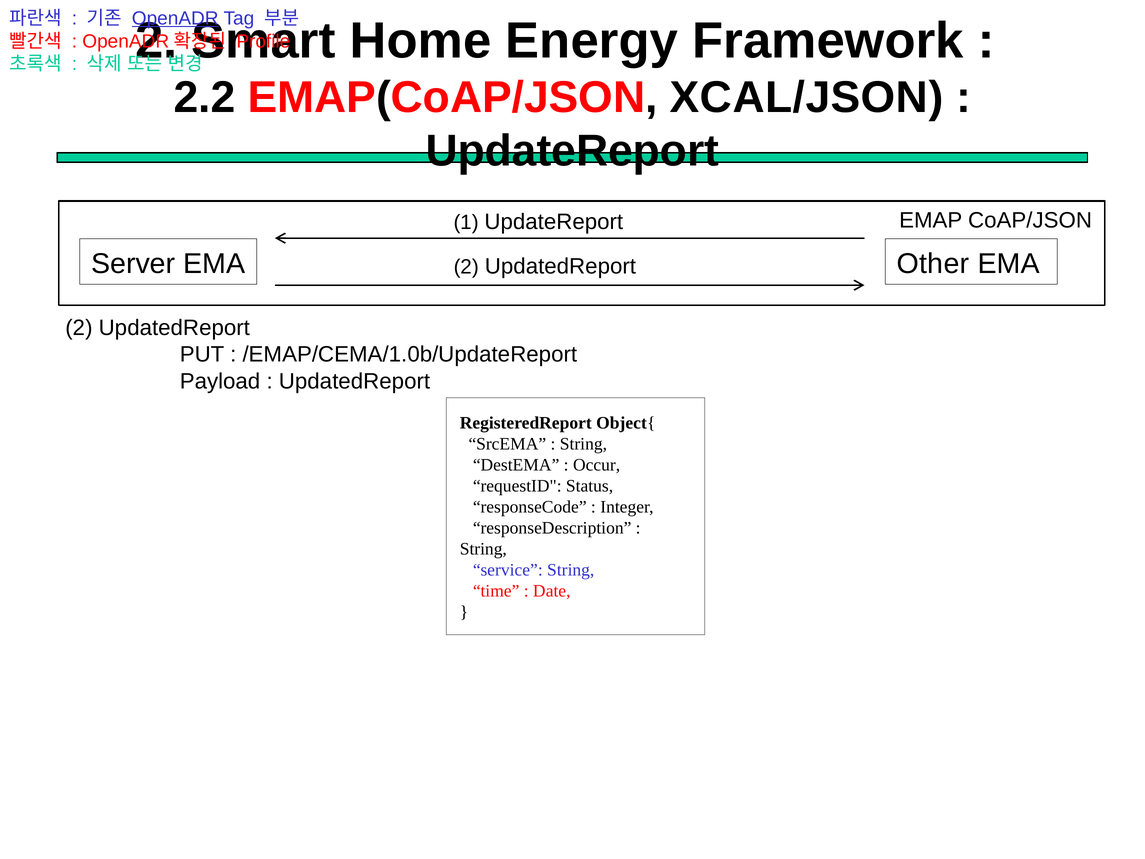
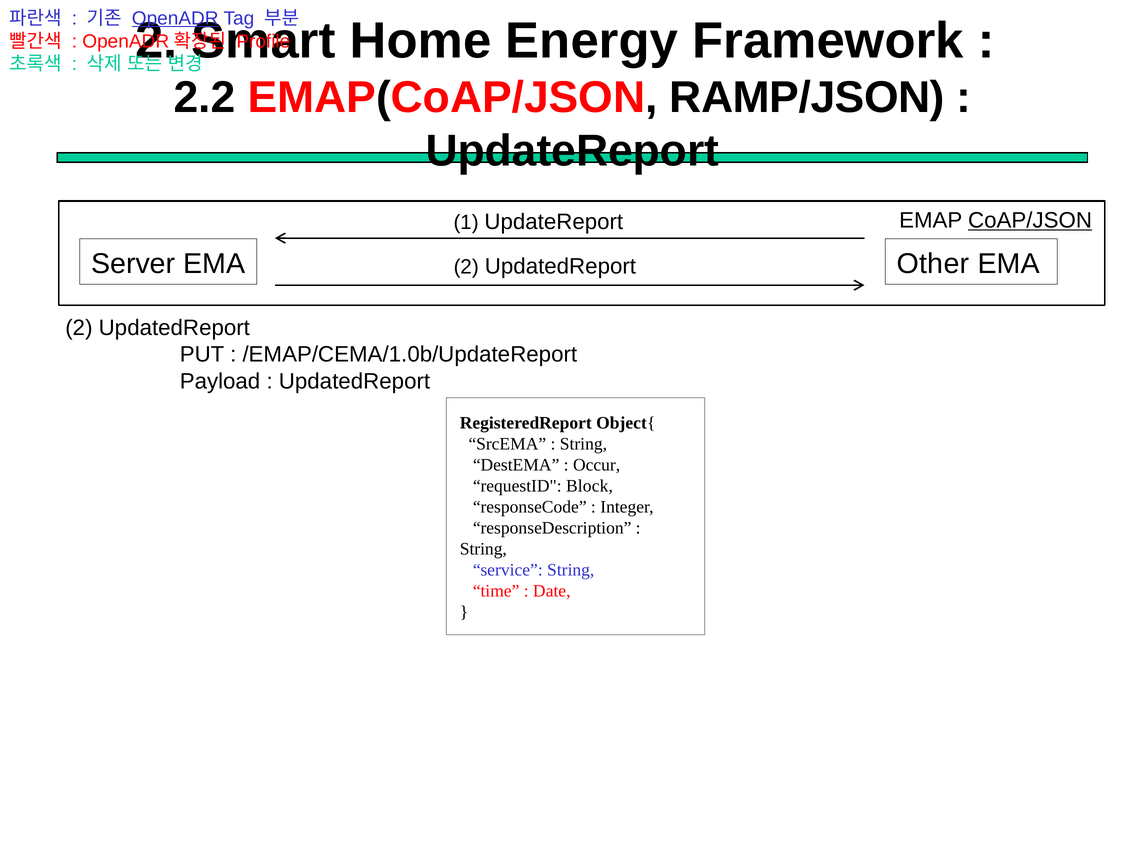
XCAL/JSON: XCAL/JSON -> RAMP/JSON (807, 98)
CoAP/JSON underline: none -> present (1030, 220)
Status: Status -> Block (590, 486)
